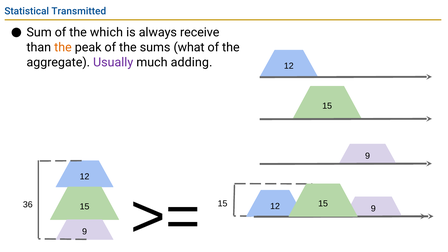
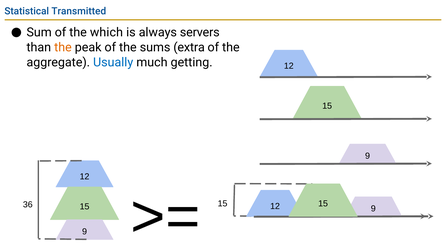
receive: receive -> servers (200, 33)
what: what -> extra (189, 47)
Usually colour: purple -> blue (113, 62)
adding: adding -> getting (192, 62)
